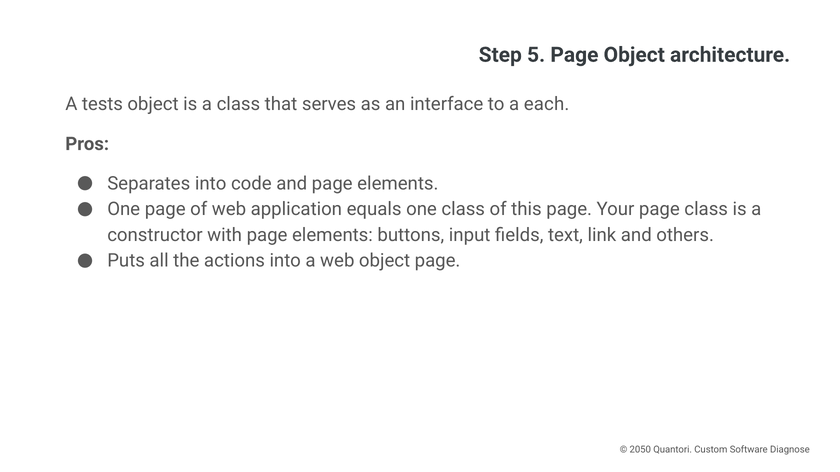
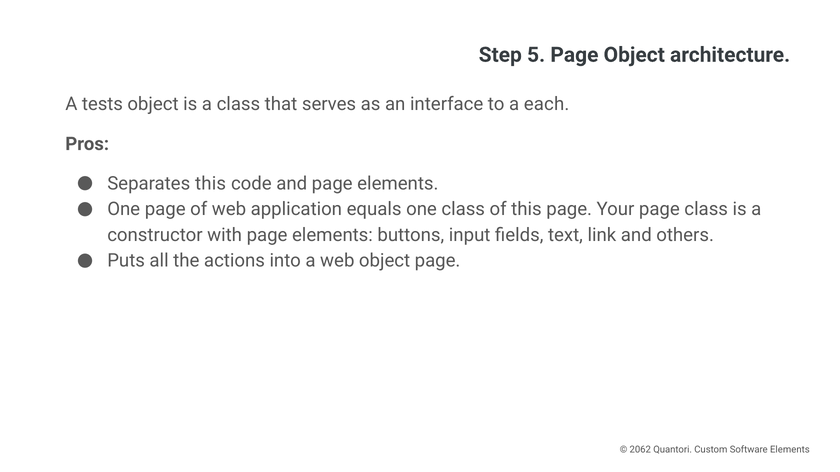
Separates into: into -> this (211, 184)
2050: 2050 -> 2062 (640, 450)
Software Diagnose: Diagnose -> Elements (790, 450)
